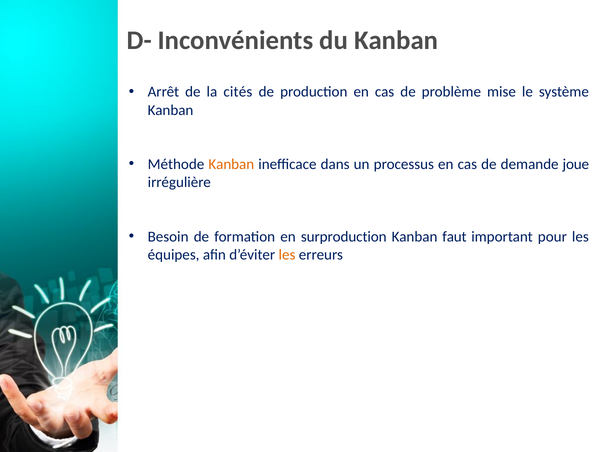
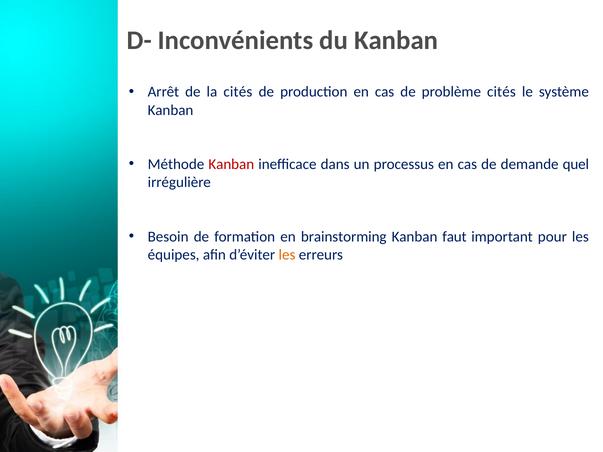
problème mise: mise -> cités (501, 92)
Kanban colour: orange -> red (231, 164)
joue: joue -> quel (576, 164)
surproduction: surproduction -> brainstorming (344, 237)
